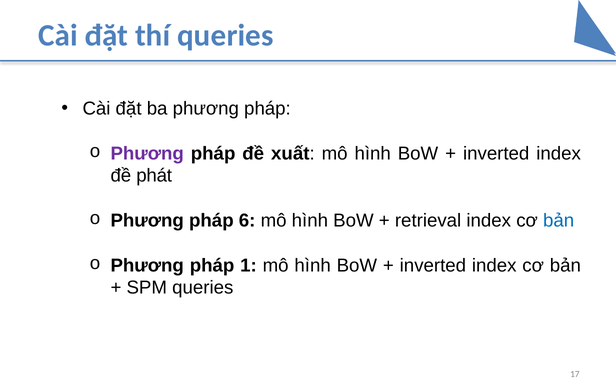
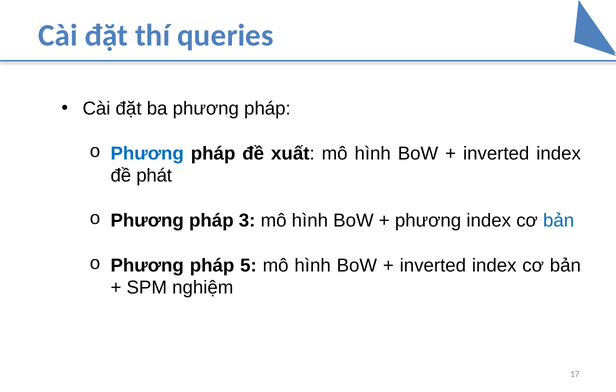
Phương colour: purple -> blue (147, 153)
6: 6 -> 3 (247, 221)
retrieval: retrieval -> phương (428, 221)
1: 1 -> 5 (248, 265)
SPM queries: queries -> nghiệm (203, 288)
